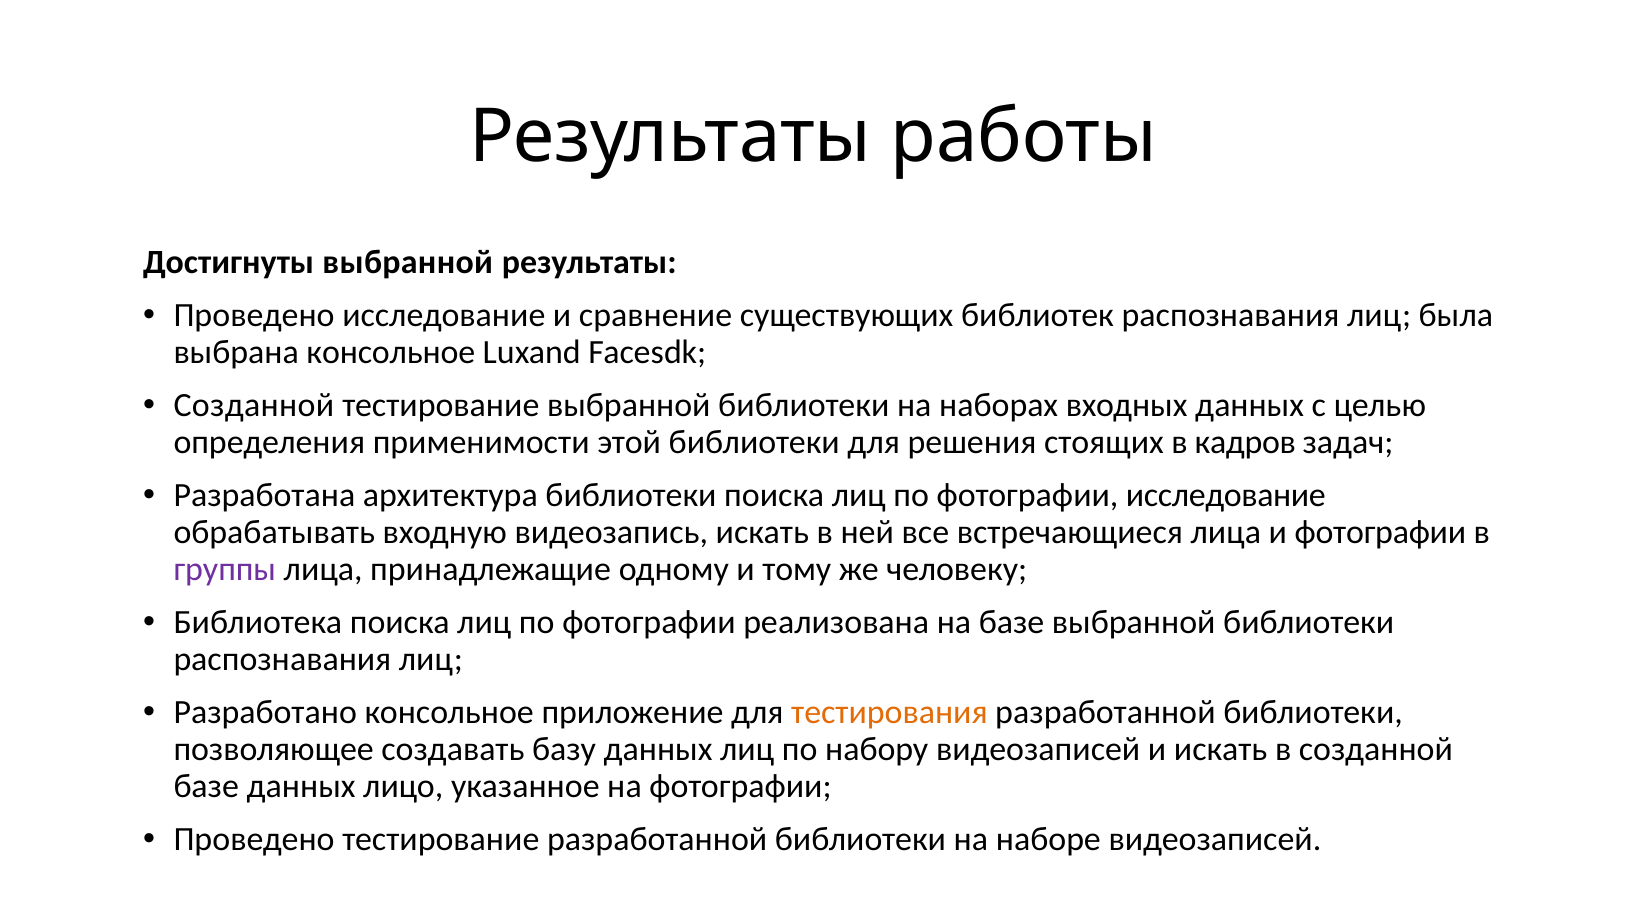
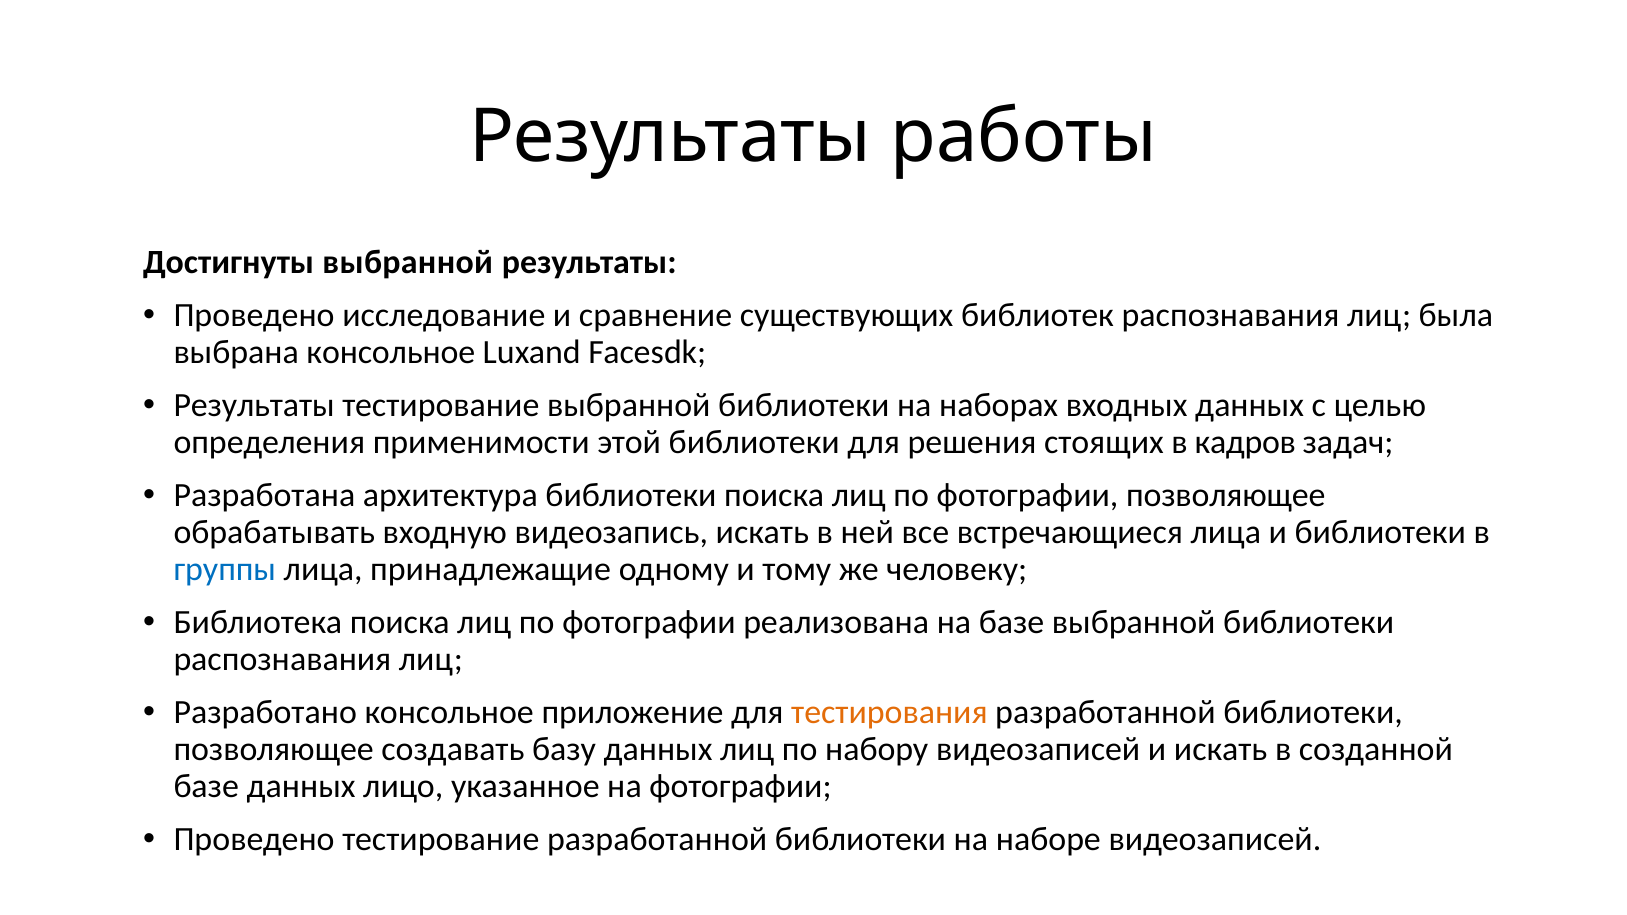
Созданной: Созданной -> Результаты (254, 406)
фотографии исследование: исследование -> позволяющее (1226, 496)
и фотографии: фотографии -> библиотеки (1380, 532)
группы colour: purple -> blue (225, 569)
